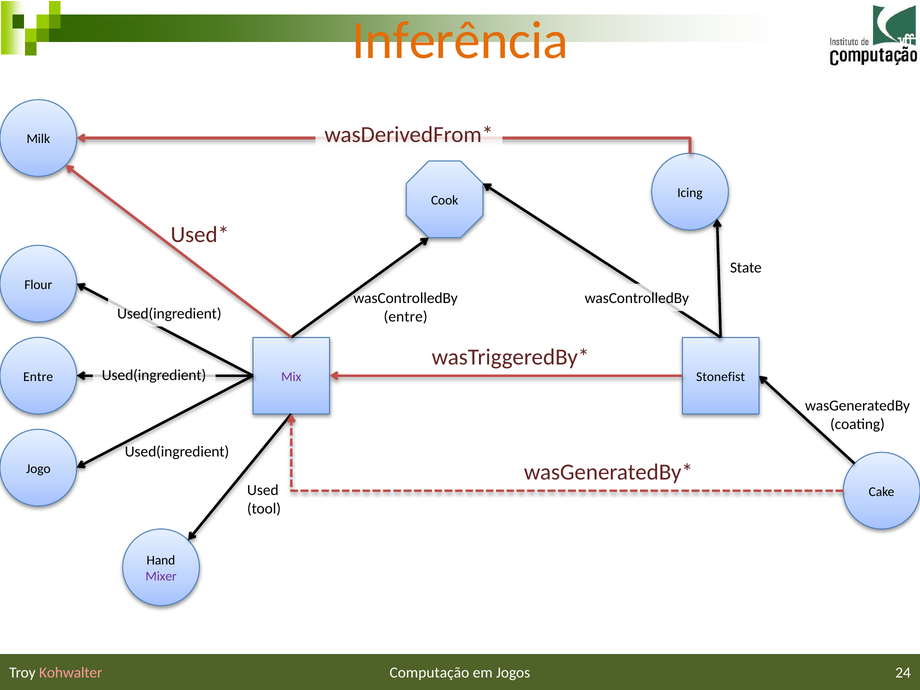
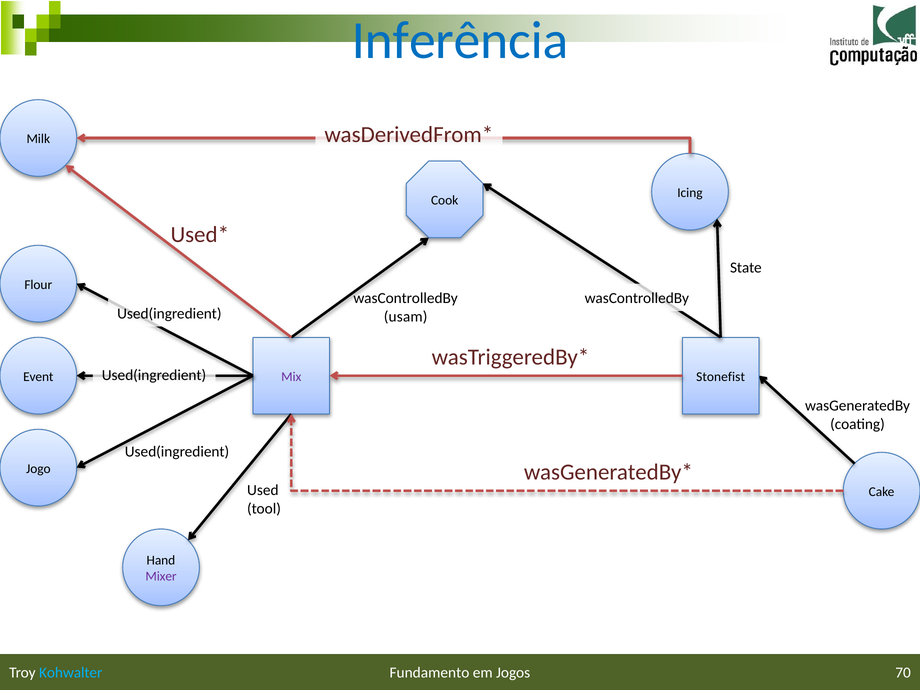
Inferência colour: orange -> blue (460, 41)
entre: entre -> usam (406, 317)
Entre: Entre -> Event (38, 377)
Computação: Computação -> Fundamento (429, 673)
24: 24 -> 70 (903, 673)
Kohwalter colour: pink -> light blue (71, 673)
